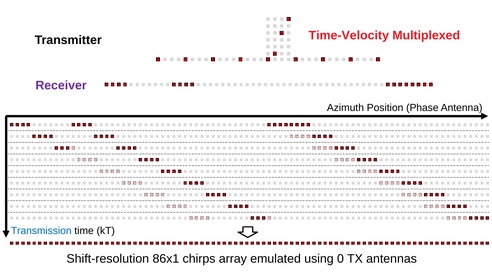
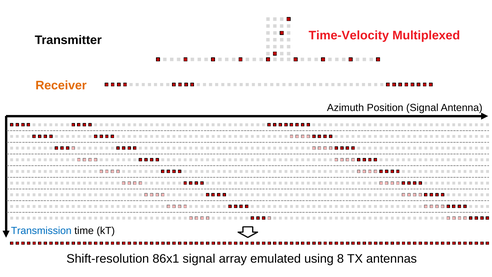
Receiver colour: purple -> orange (61, 85)
Position Phase: Phase -> Signal (422, 108)
86x1 chirps: chirps -> signal (199, 259)
0: 0 -> 8 (340, 259)
